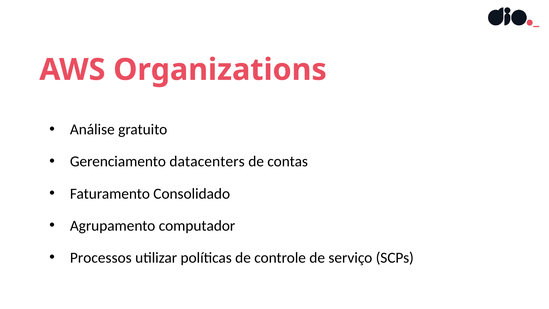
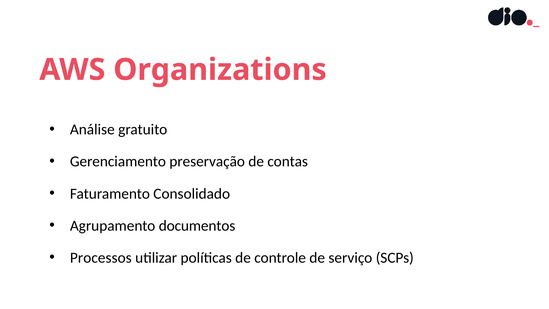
datacenters: datacenters -> preservação (207, 162)
computador: computador -> documentos (197, 226)
